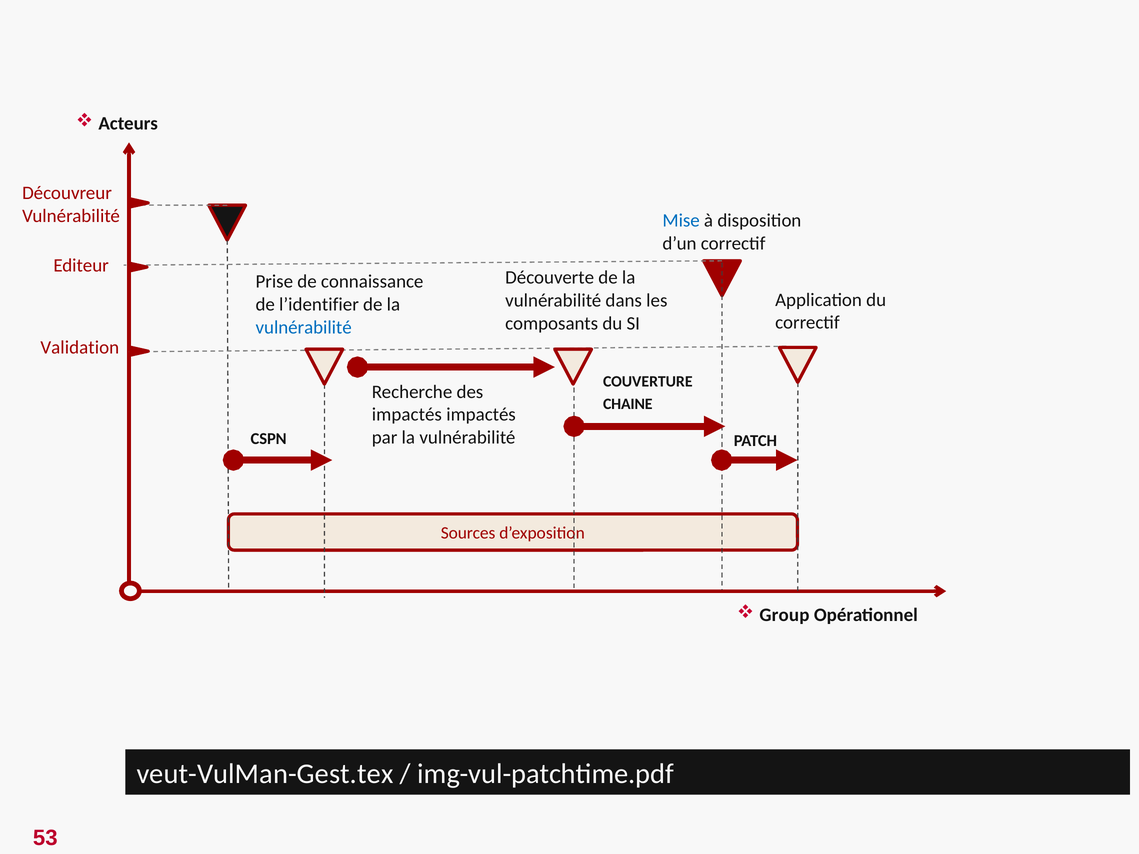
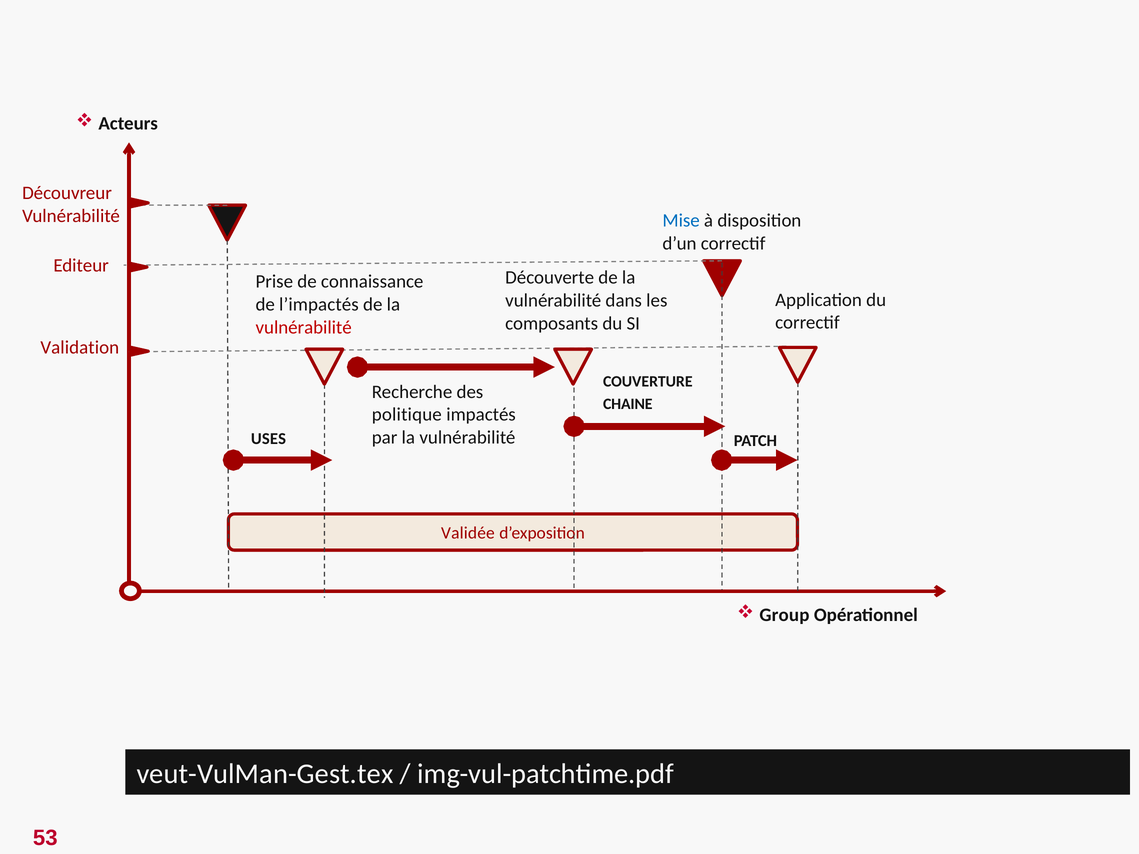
l’identifier: l’identifier -> l’impactés (319, 305)
vulnérabilité colour: blue -> red (304, 327)
impactés: impactés -> politique (407, 415)
CSPN: CSPN -> USES (268, 439)
Sources: Sources -> Validée (468, 533)
